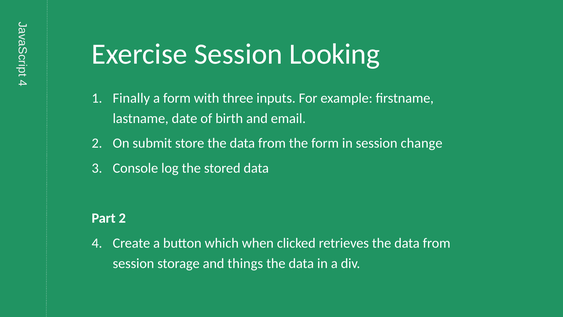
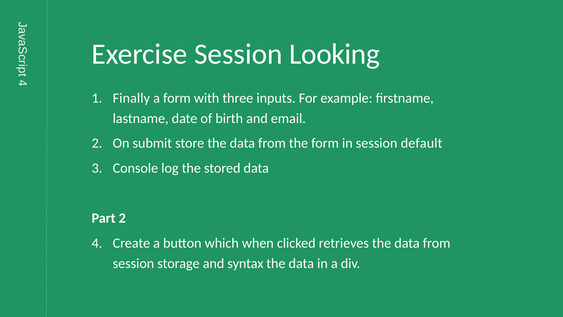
change: change -> default (422, 143)
things: things -> syntax (245, 263)
